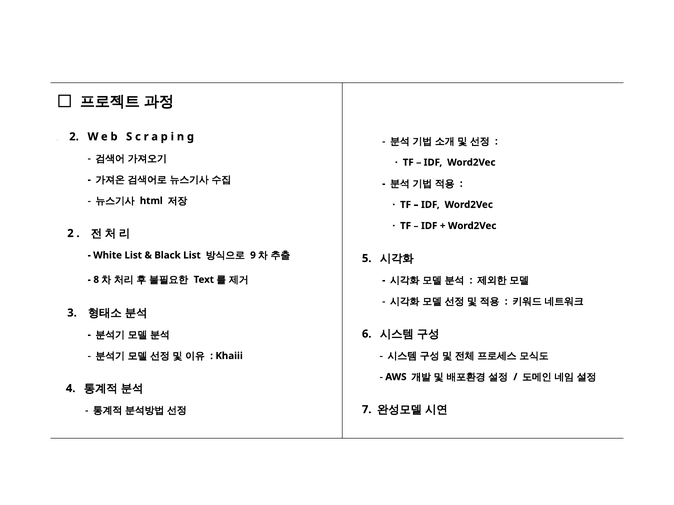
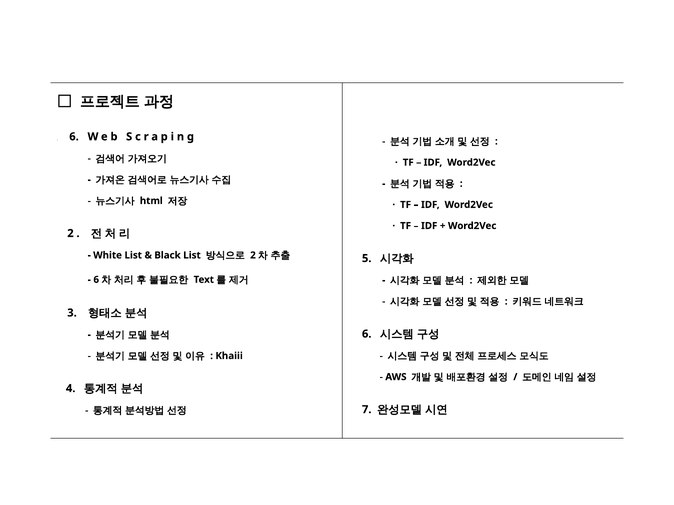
1 2: 2 -> 6 (74, 137)
9: 9 -> 2 (253, 255)
8: 8 -> 6 (96, 280)
